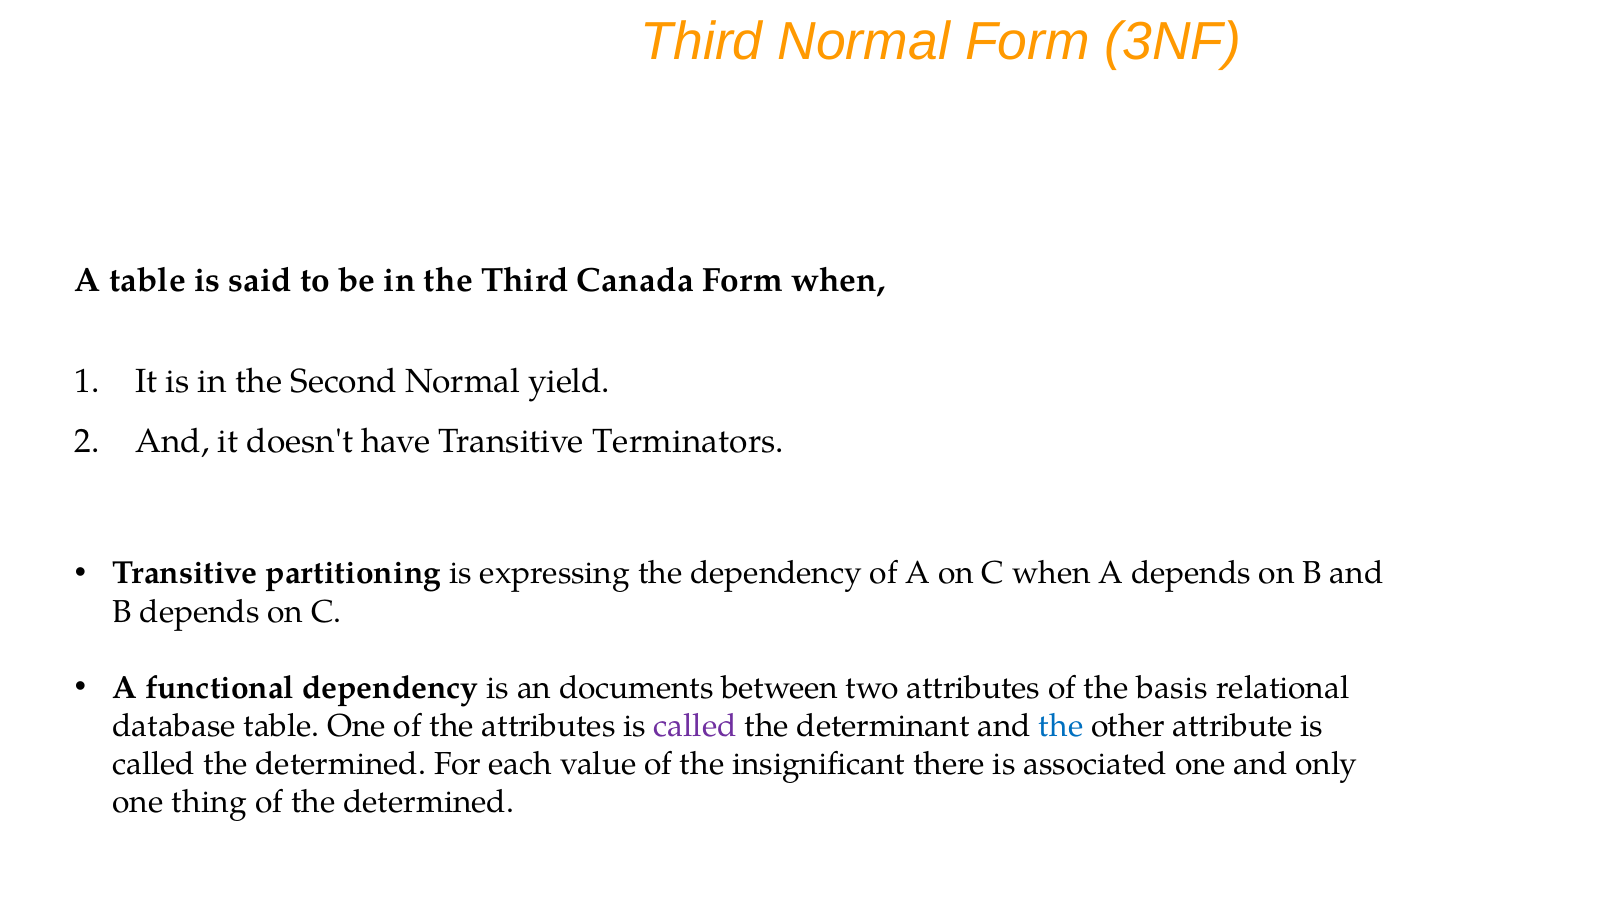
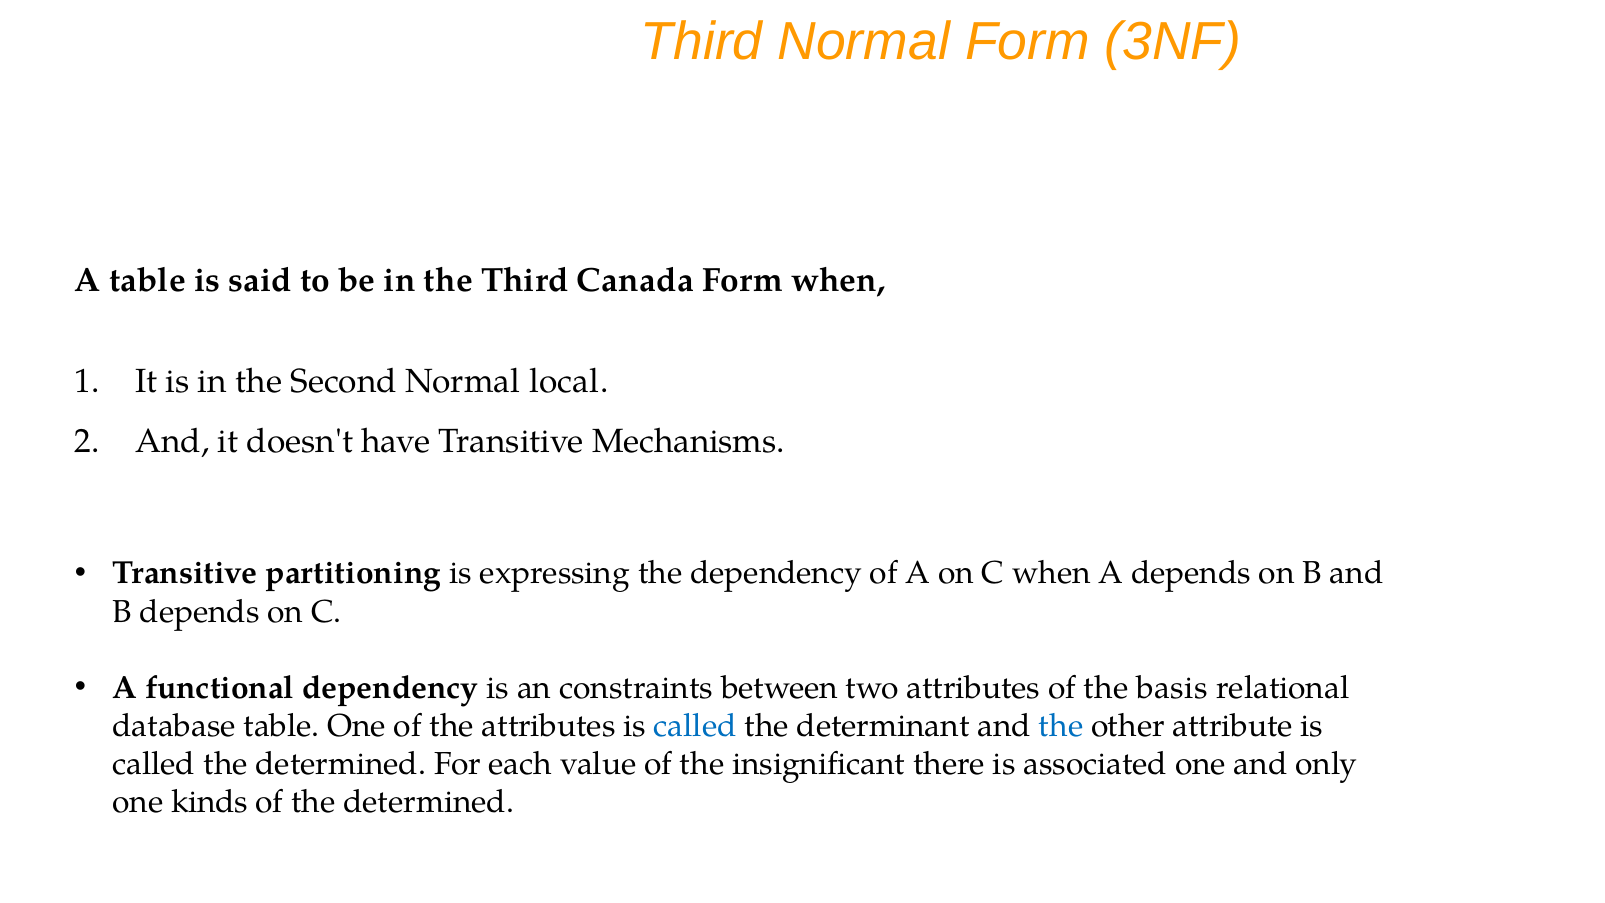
yield: yield -> local (569, 381)
Terminators: Terminators -> Mechanisms (688, 441)
documents: documents -> constraints (636, 688)
called colour: purple -> blue (695, 726)
thing: thing -> kinds (210, 802)
